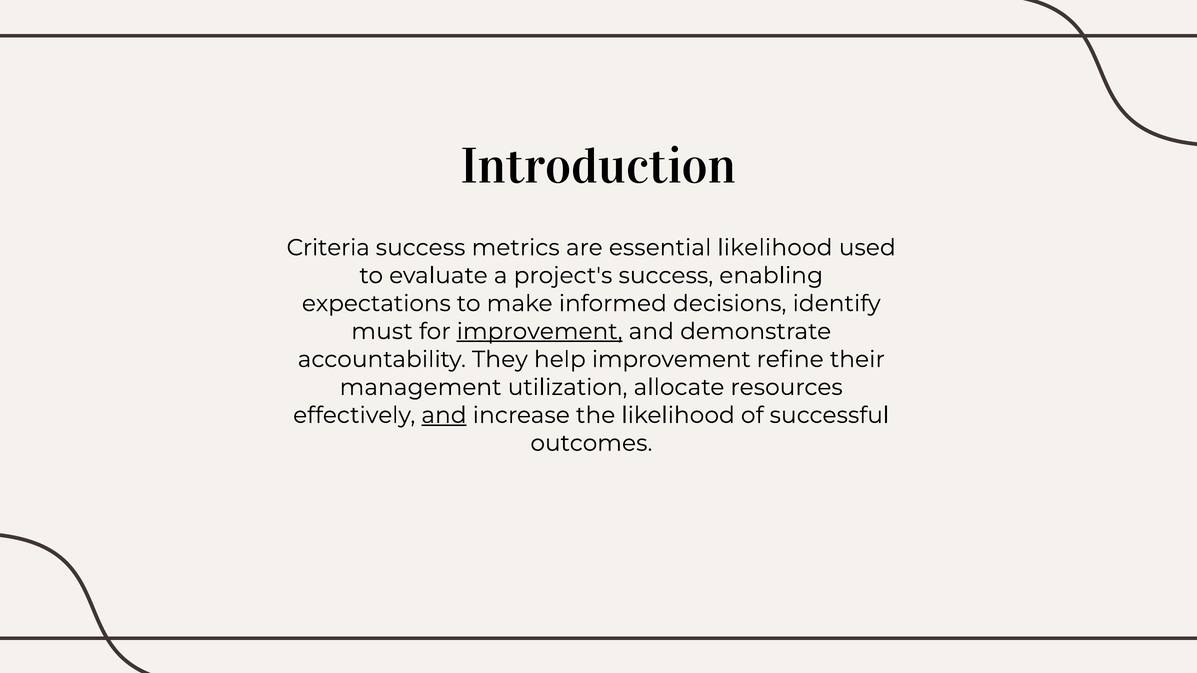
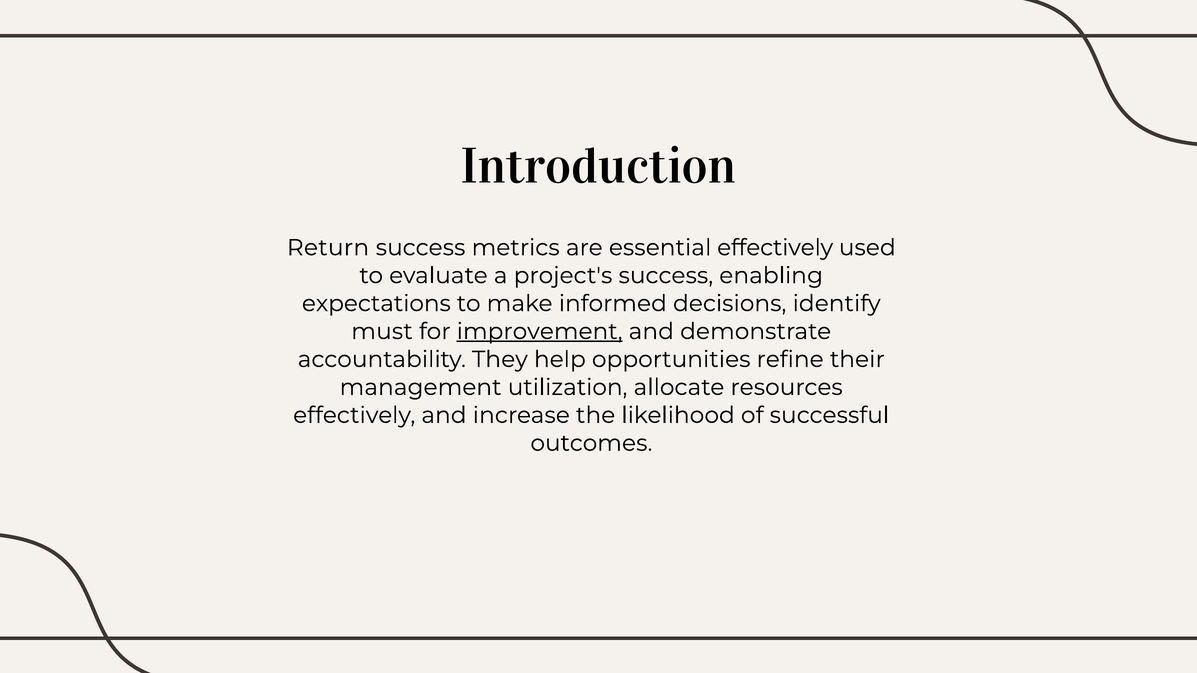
Criteria: Criteria -> Return (328, 248)
essential likelihood: likelihood -> effectively (775, 248)
help improvement: improvement -> opportunities (671, 360)
and underline: present -> none (444, 415)
